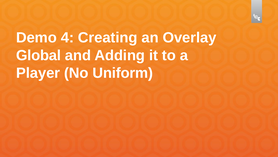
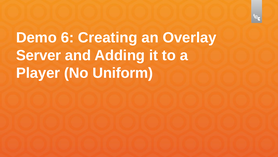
4: 4 -> 6 (67, 38)
Global: Global -> Server (39, 55)
